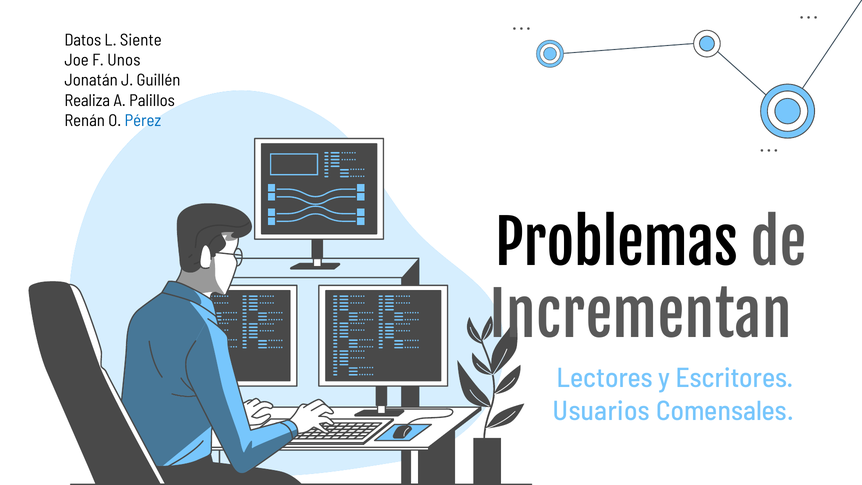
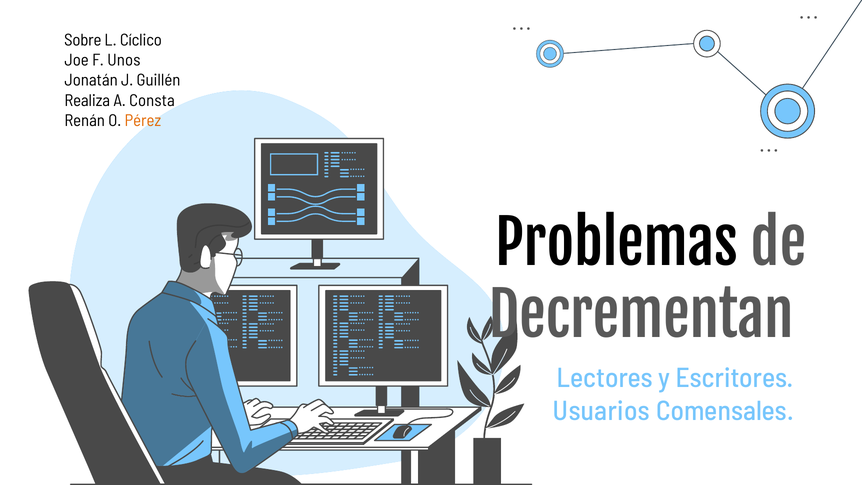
Datos: Datos -> Sobre (83, 40)
Siente: Siente -> Cíclico (141, 40)
Palillos: Palillos -> Consta (152, 100)
Pérez colour: blue -> orange (143, 121)
Incrementan: Incrementan -> Decrementan (641, 317)
